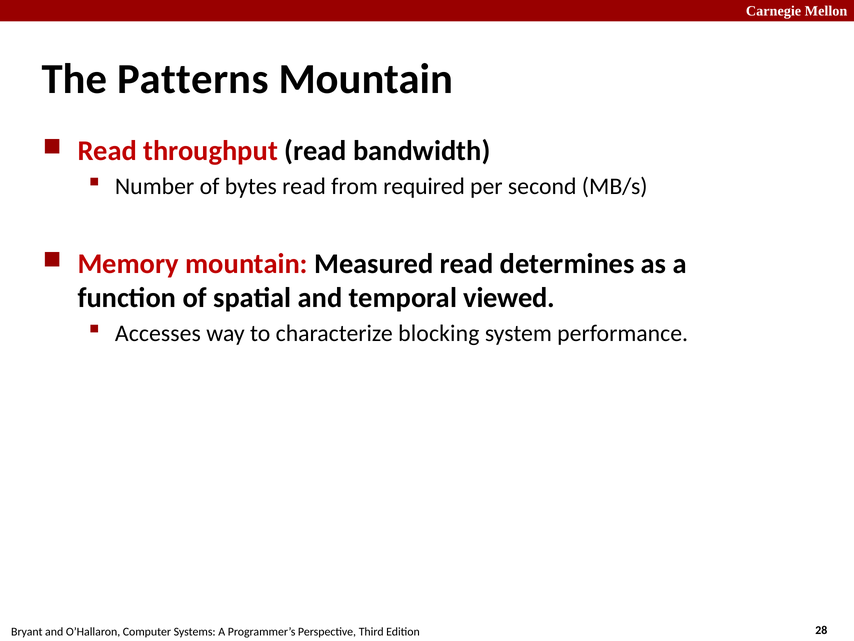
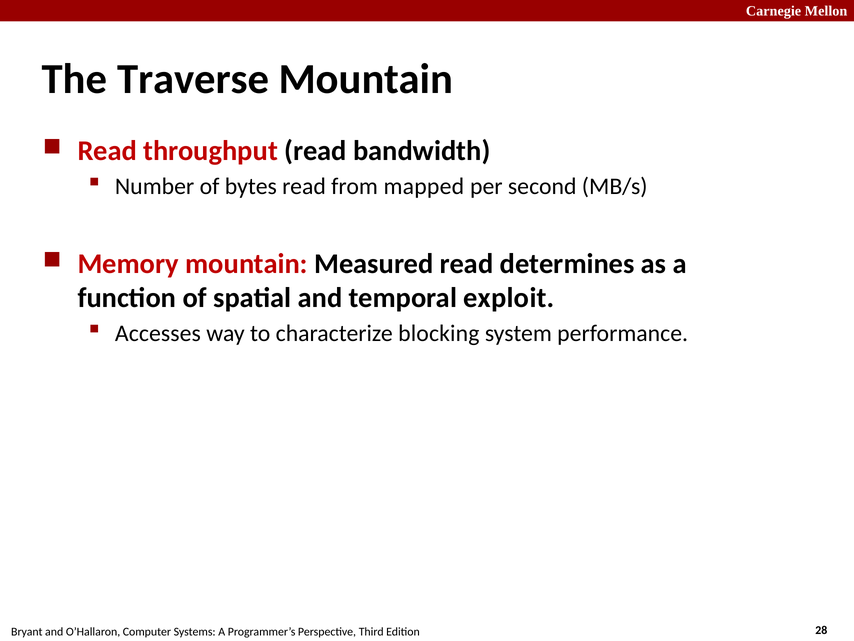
Patterns: Patterns -> Traverse (193, 79)
required: required -> mapped (424, 186)
viewed: viewed -> exploit (509, 298)
